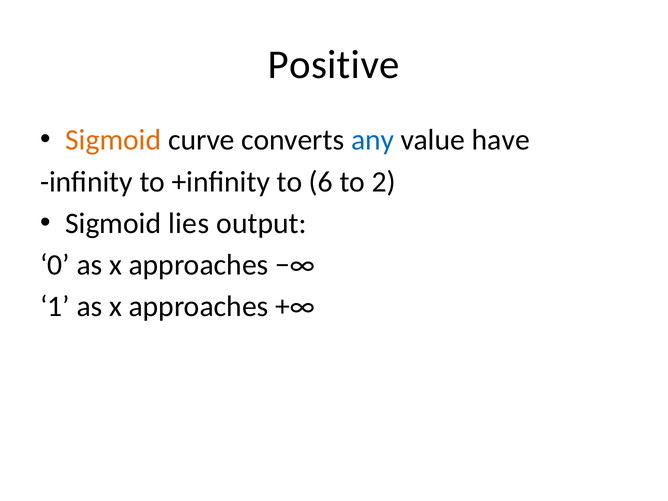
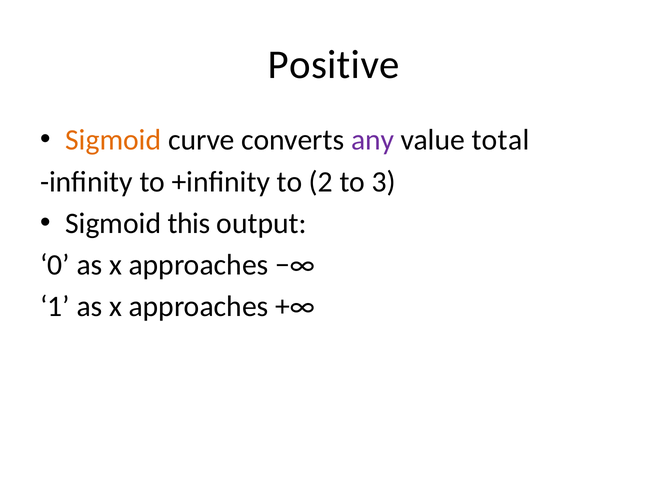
any colour: blue -> purple (373, 140)
have: have -> total (501, 140)
6: 6 -> 2 (321, 182)
2: 2 -> 3 (384, 182)
lies: lies -> this (189, 223)
